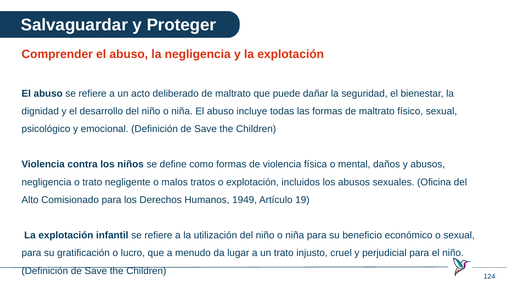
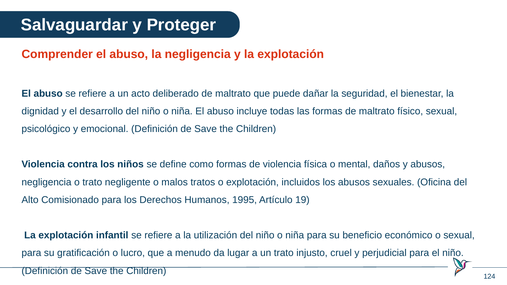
1949: 1949 -> 1995 (245, 200)
